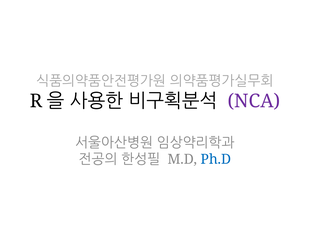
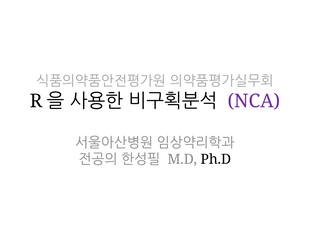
Ph.D colour: blue -> black (216, 159)
